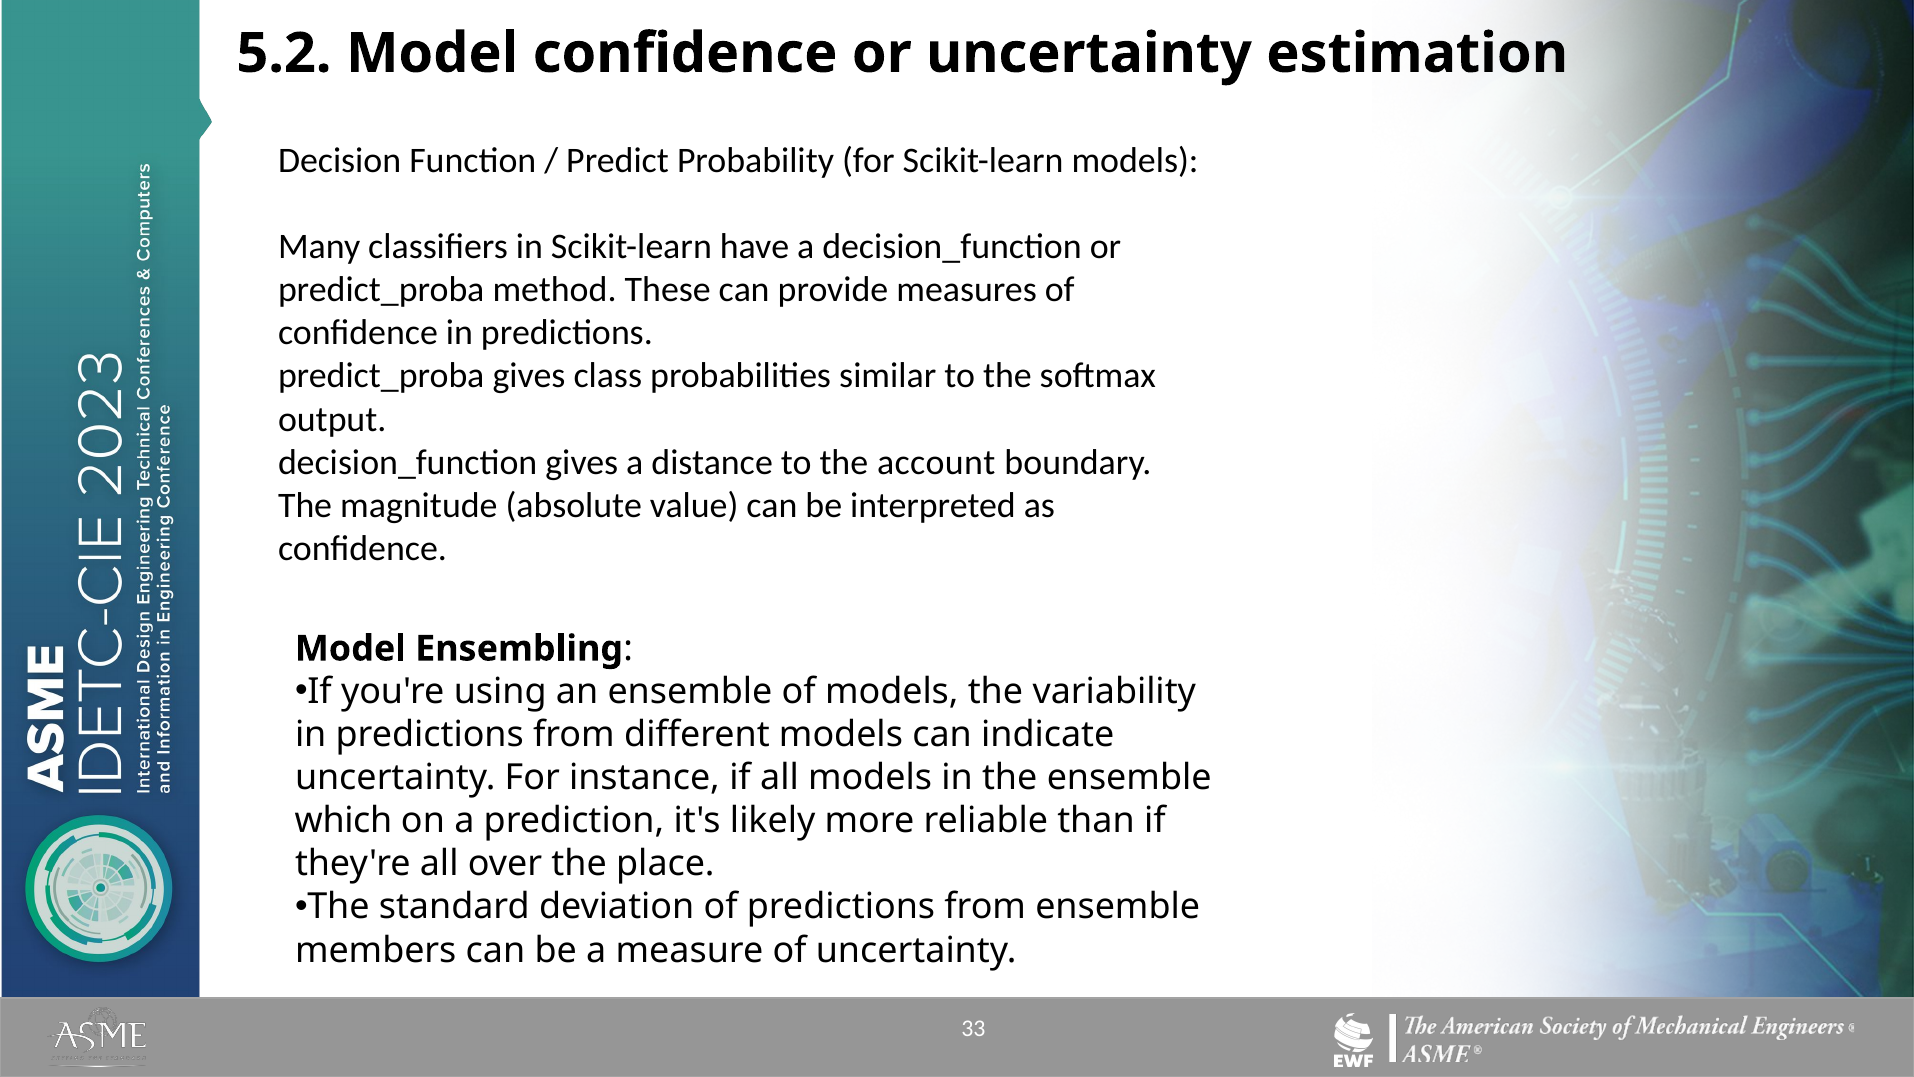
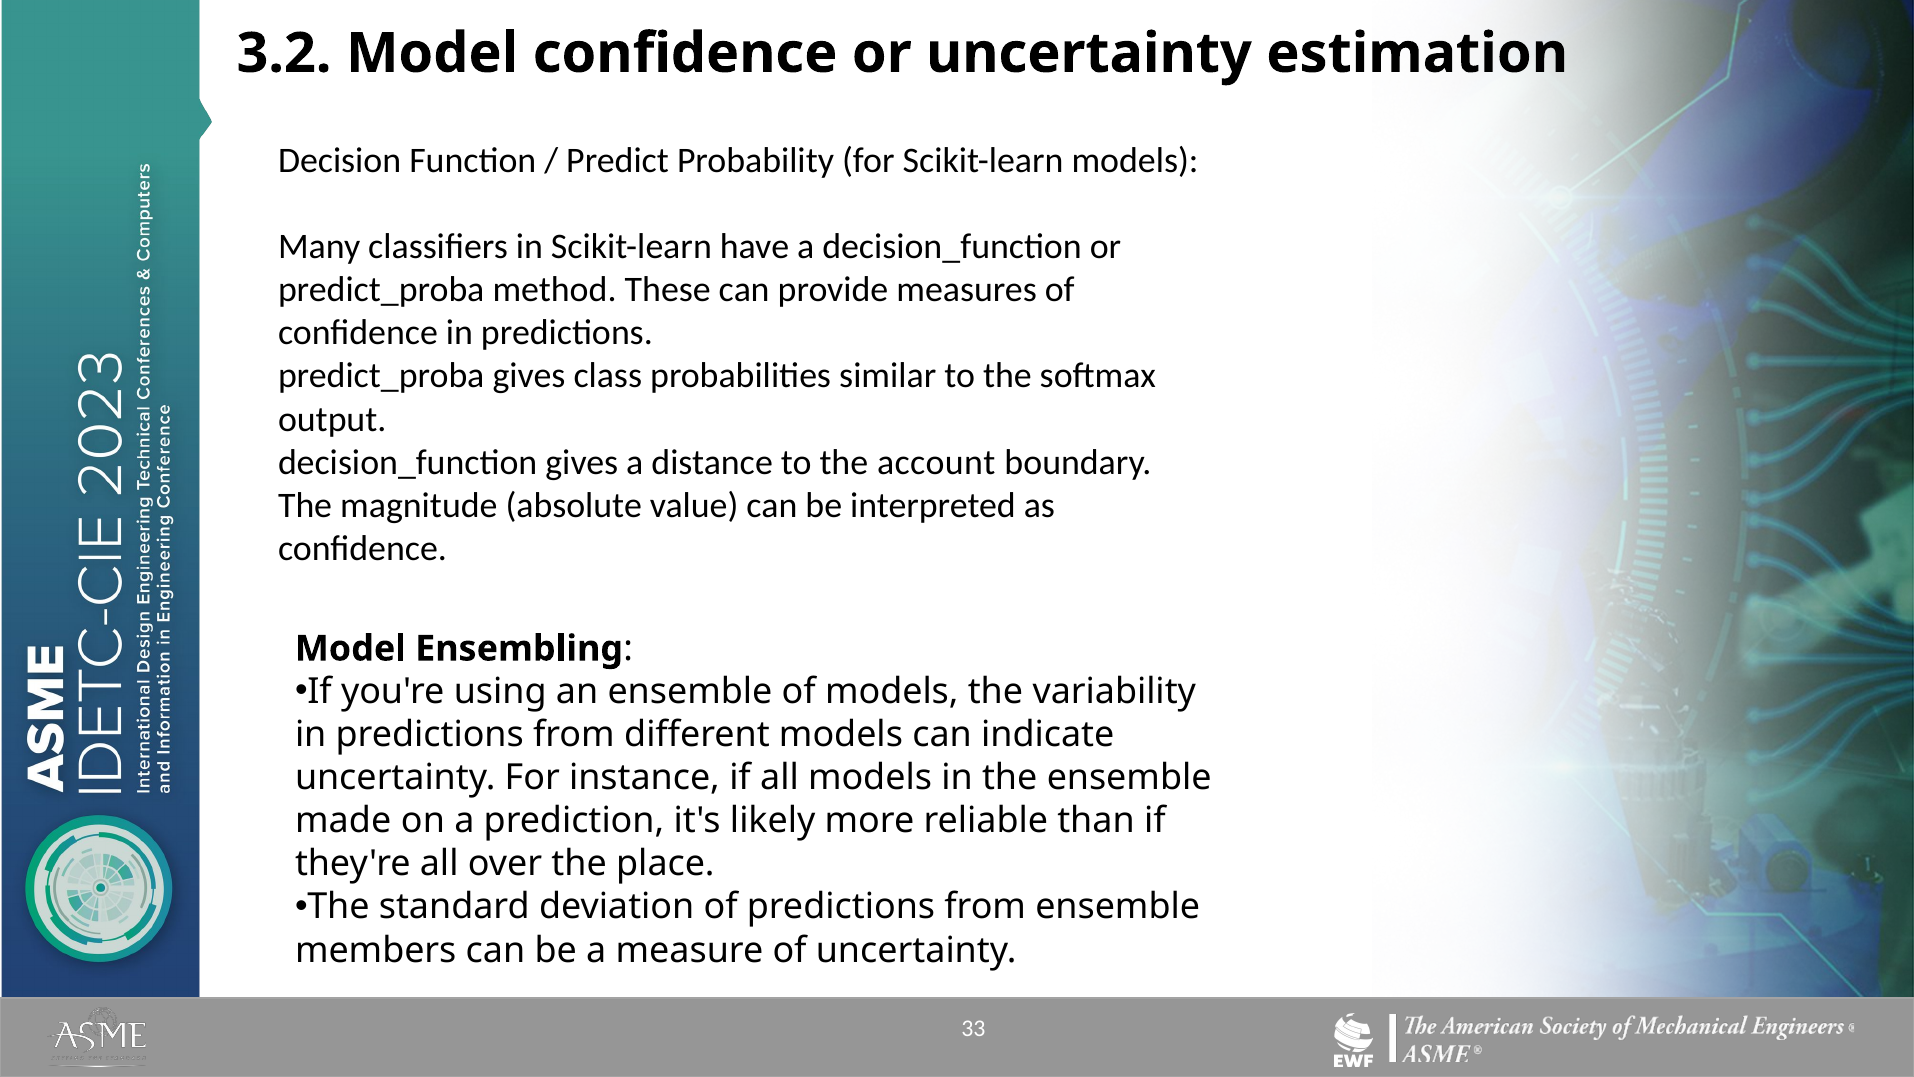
5.2: 5.2 -> 3.2 (284, 53)
which: which -> made (343, 821)
